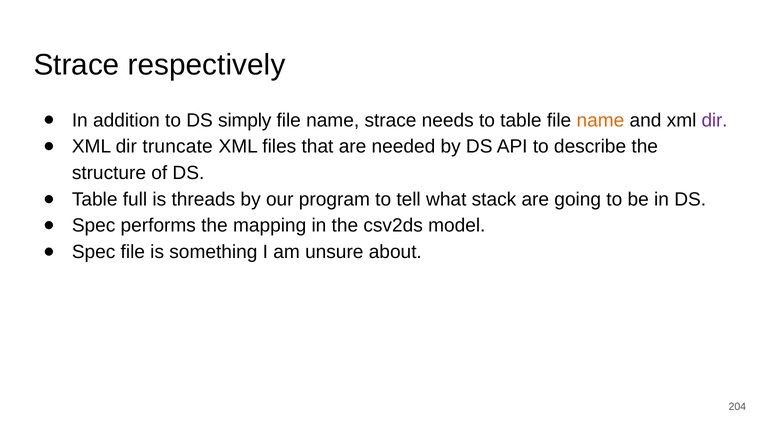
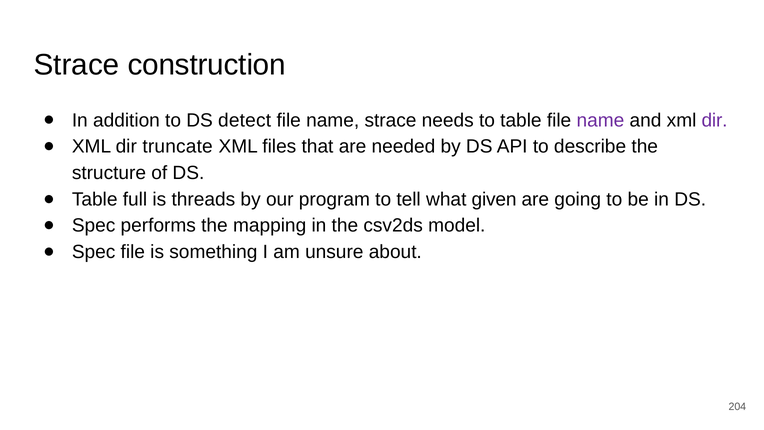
respectively: respectively -> construction (207, 65)
simply: simply -> detect (245, 120)
name colour: orange -> purple (600, 120)
stack: stack -> given (494, 199)
